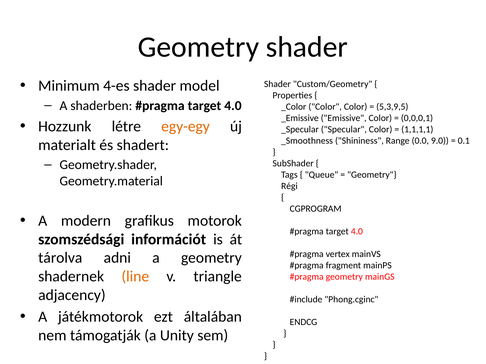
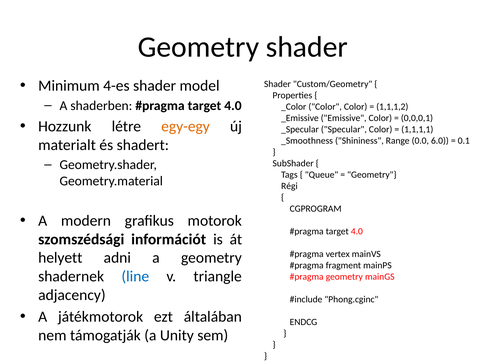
5,3,9,5: 5,3,9,5 -> 1,1,1,2 (392, 107)
9.0: 9.0 -> 6.0 (440, 141)
tárolva: tárolva -> helyett (60, 258)
line colour: orange -> blue (135, 277)
